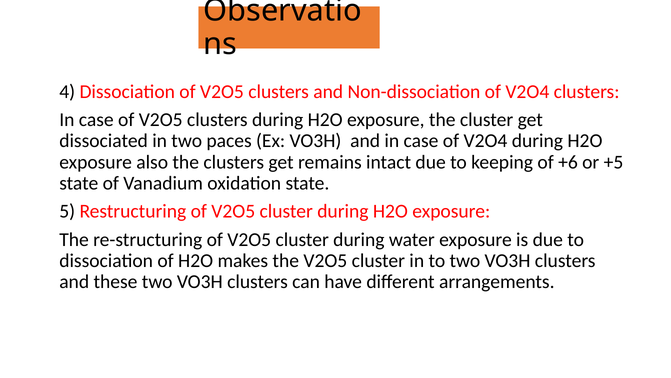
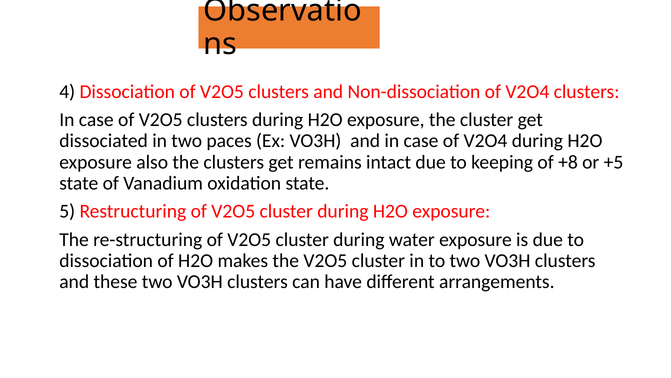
+6: +6 -> +8 (568, 162)
